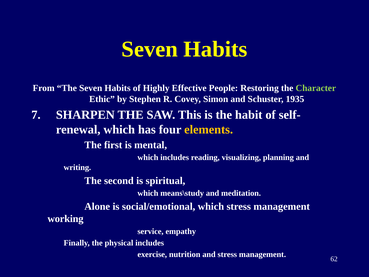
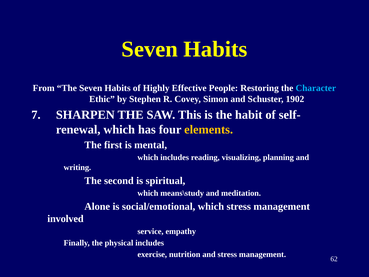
Character colour: light green -> light blue (316, 88)
1935: 1935 -> 1902 (295, 99)
working: working -> involved (65, 219)
